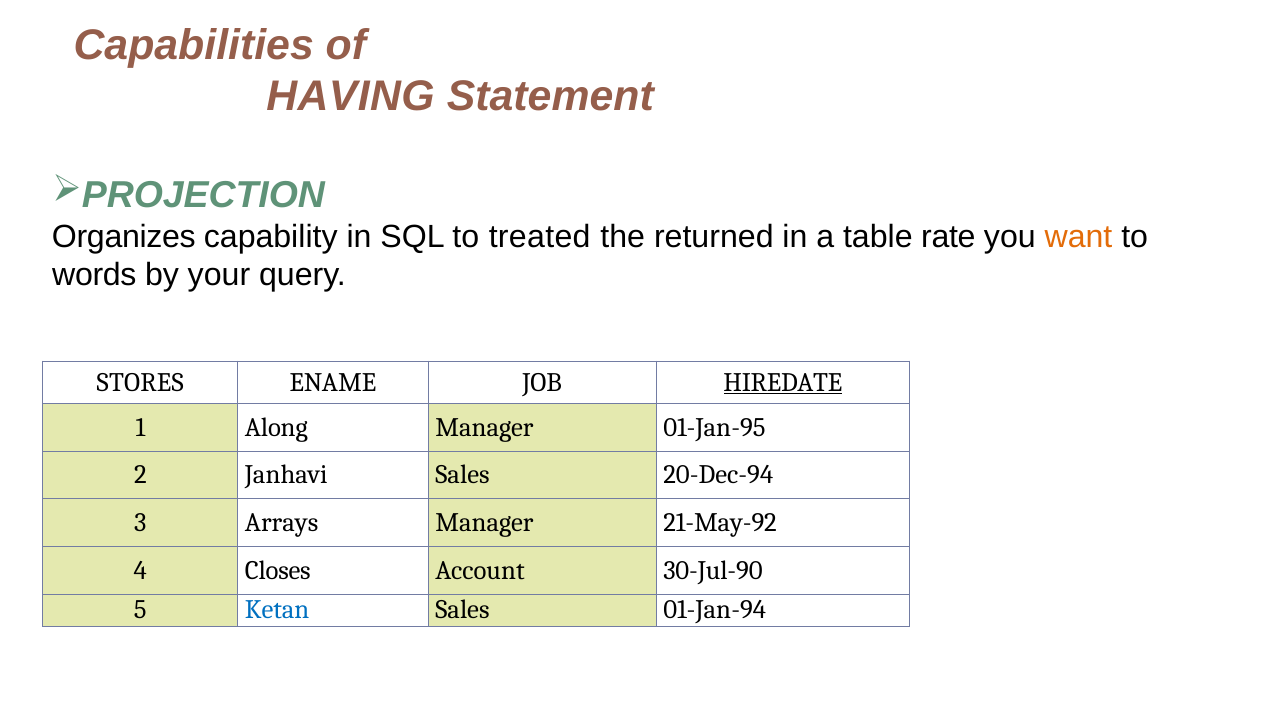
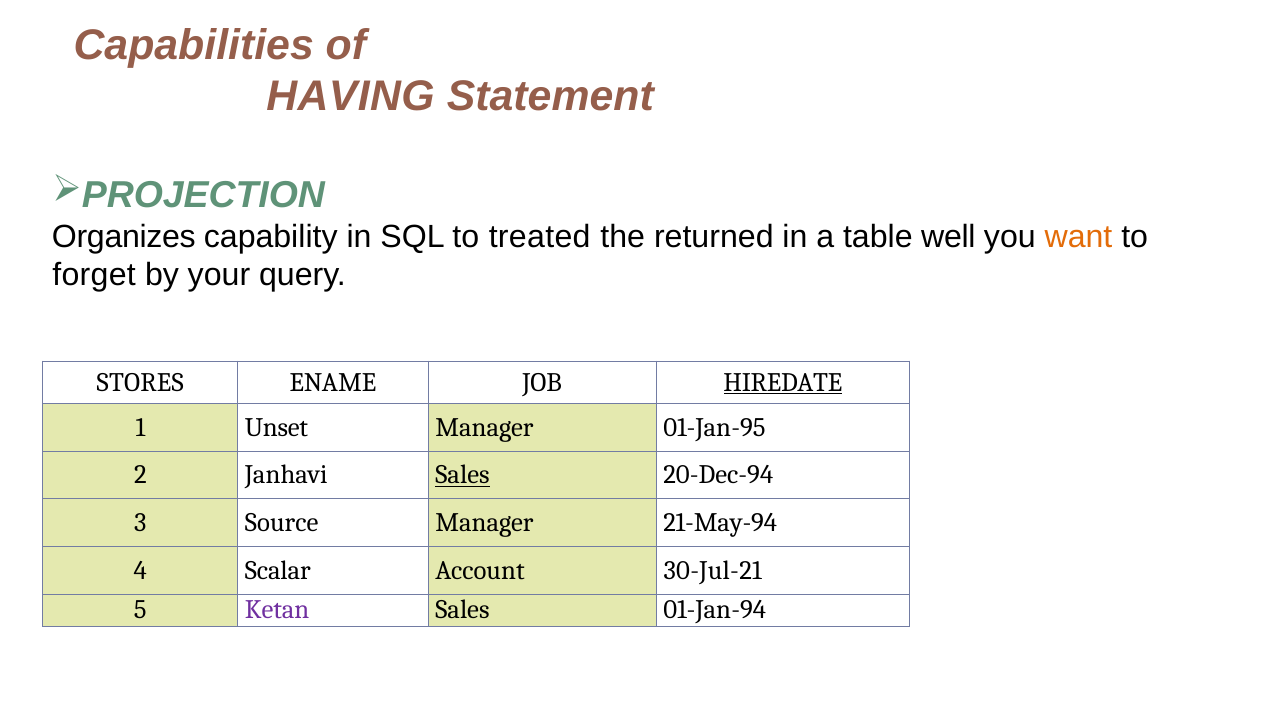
rate: rate -> well (948, 237)
words: words -> forget (94, 275)
Along: Along -> Unset (276, 427)
Sales underline: none -> present (462, 475)
Arrays: Arrays -> Source (282, 523)
21-May-92: 21-May-92 -> 21-May-94 (720, 523)
Closes: Closes -> Scalar (278, 570)
30-Jul-90: 30-Jul-90 -> 30-Jul-21 (713, 570)
Ketan colour: blue -> purple (277, 610)
